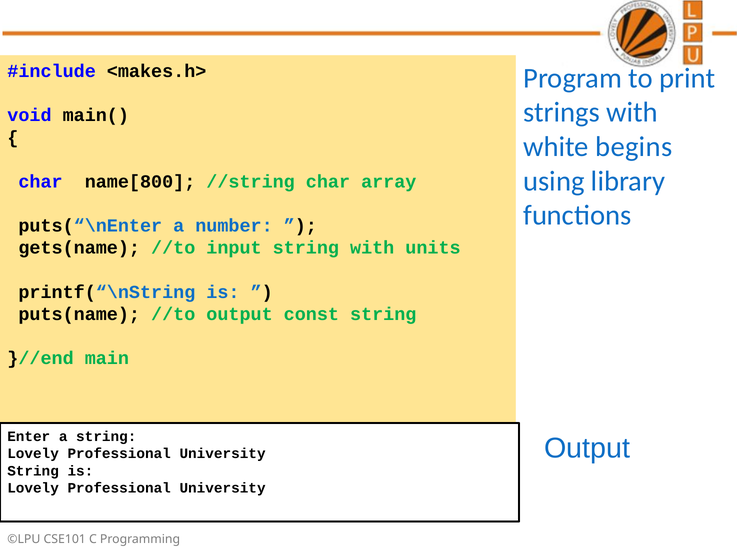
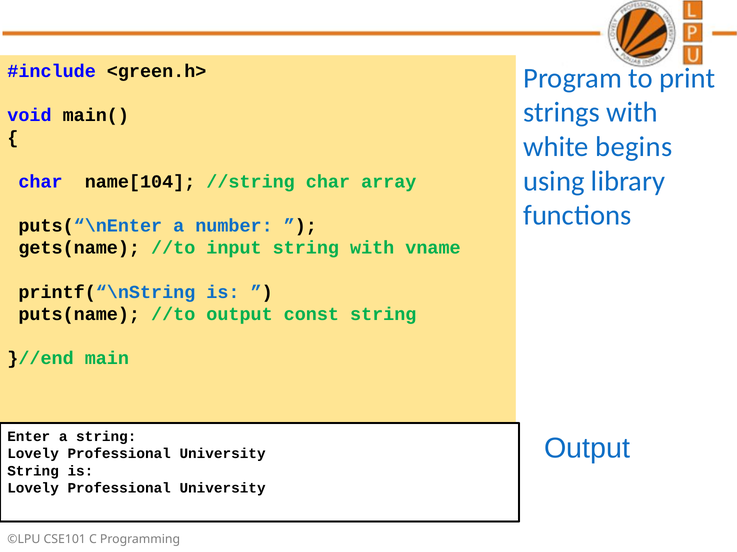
<makes.h>: <makes.h> -> <green.h> (157, 71)
name[800: name[800 -> name[104 (140, 182)
units: units -> vname (433, 248)
